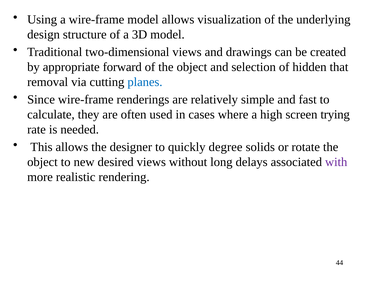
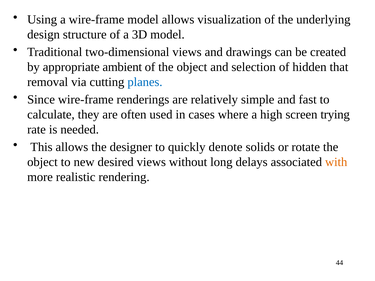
forward: forward -> ambient (122, 67)
degree: degree -> denote (226, 147)
with colour: purple -> orange (336, 162)
